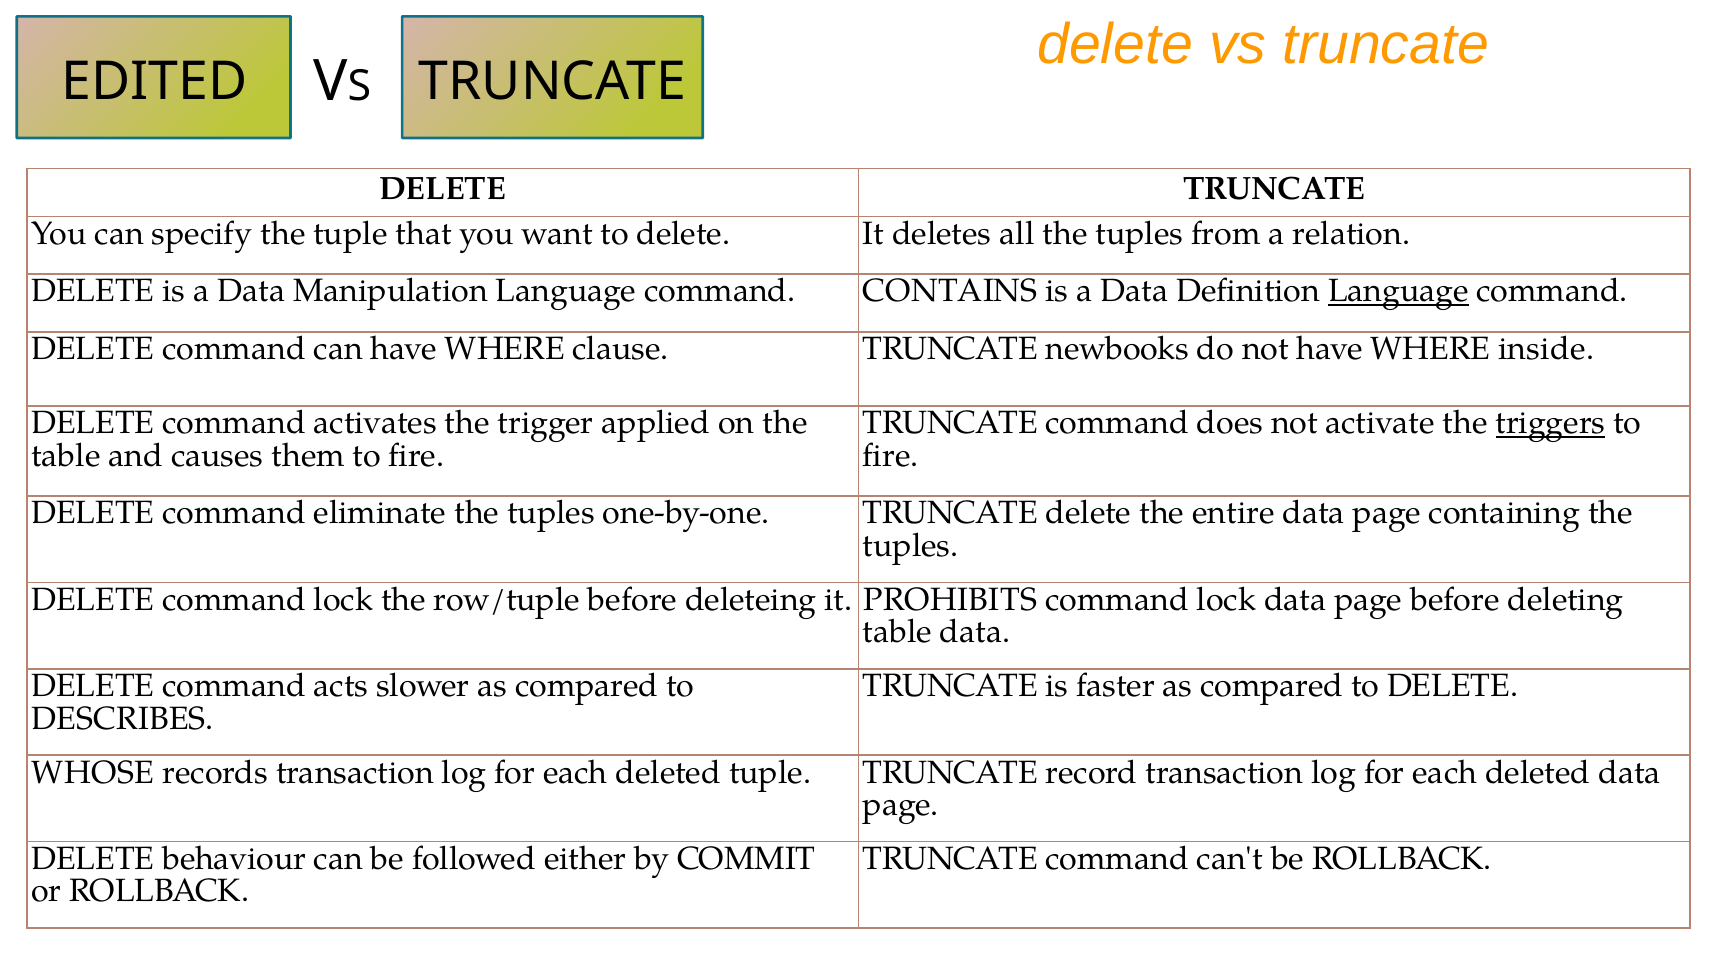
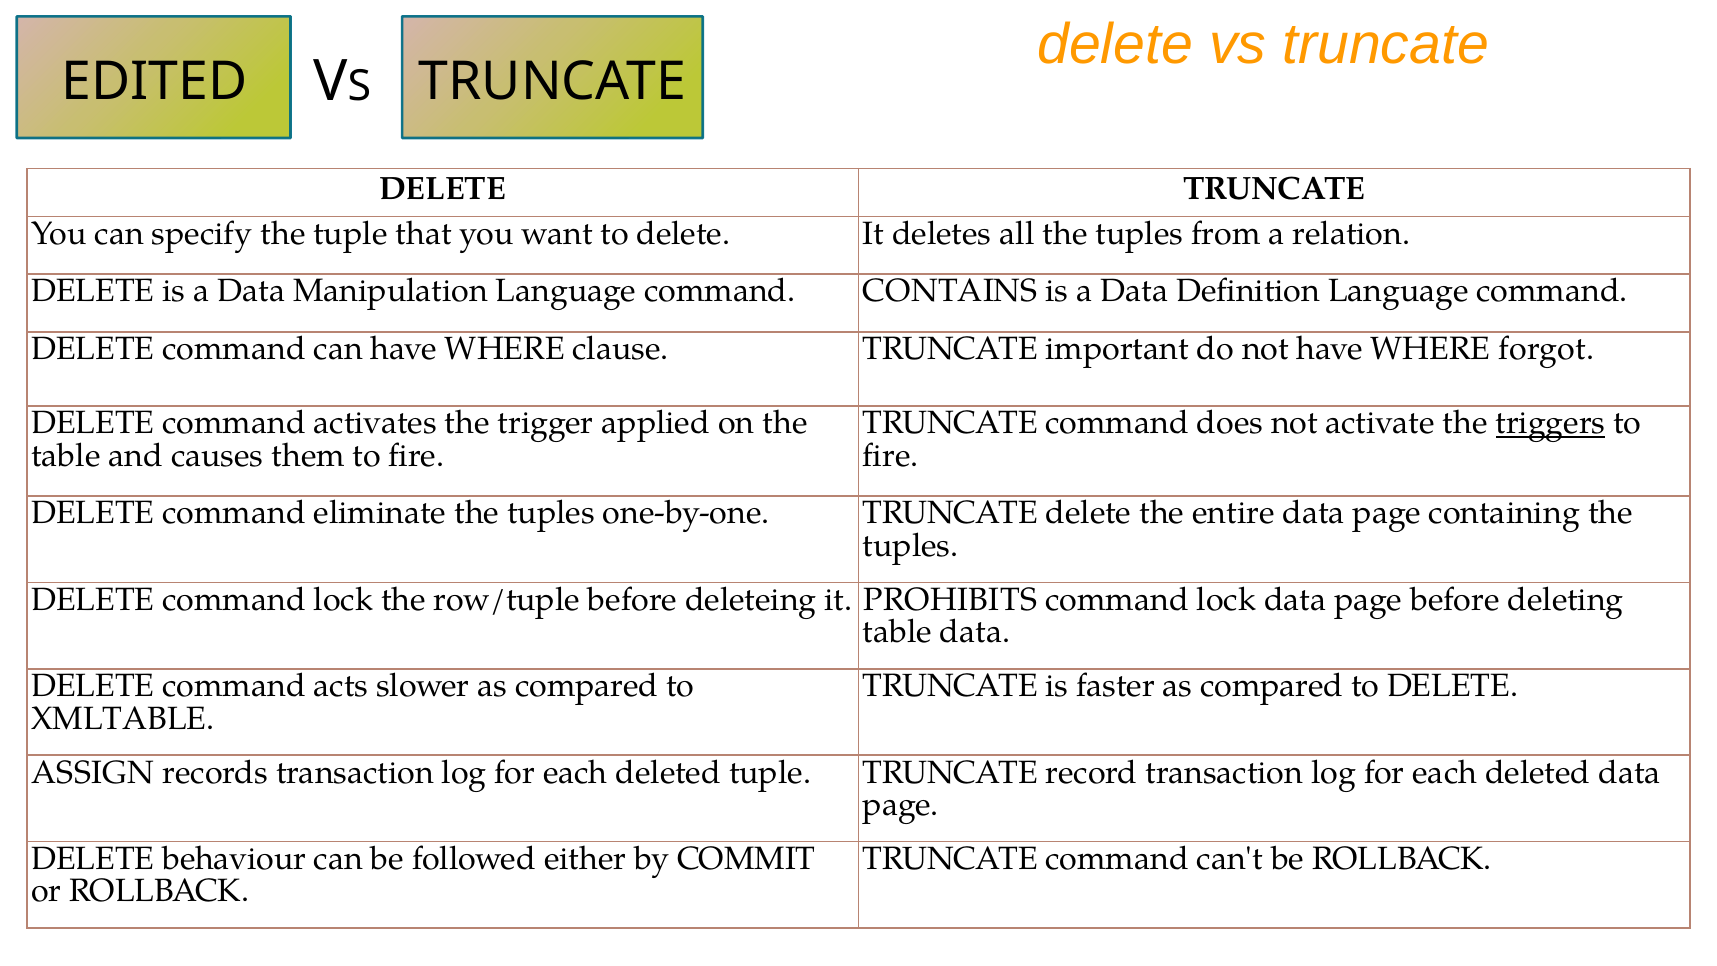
Language underline: present -> none (1398, 291)
newbooks: newbooks -> important (1117, 349)
inside: inside -> forgot (1546, 349)
DESCRIBES: DESCRIBES -> XMLTABLE (123, 718)
WHOSE: WHOSE -> ASSIGN (93, 772)
